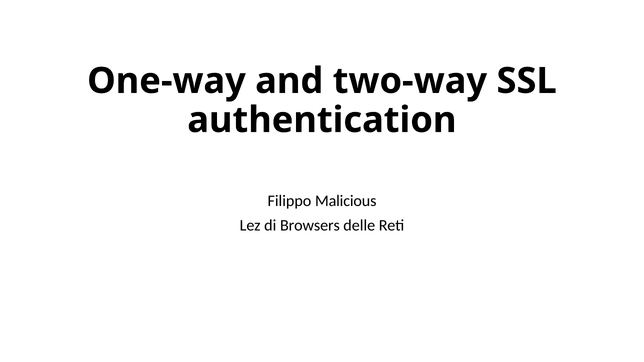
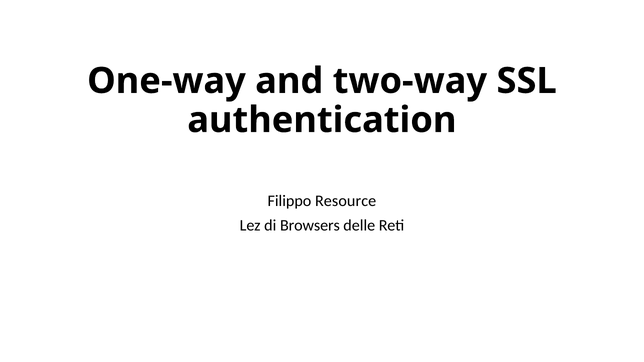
Malicious: Malicious -> Resource (346, 201)
